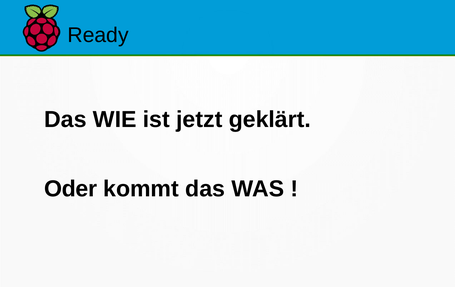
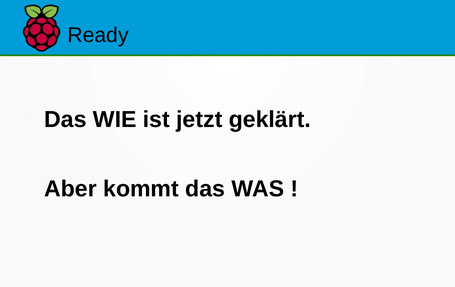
Oder: Oder -> Aber (70, 189)
